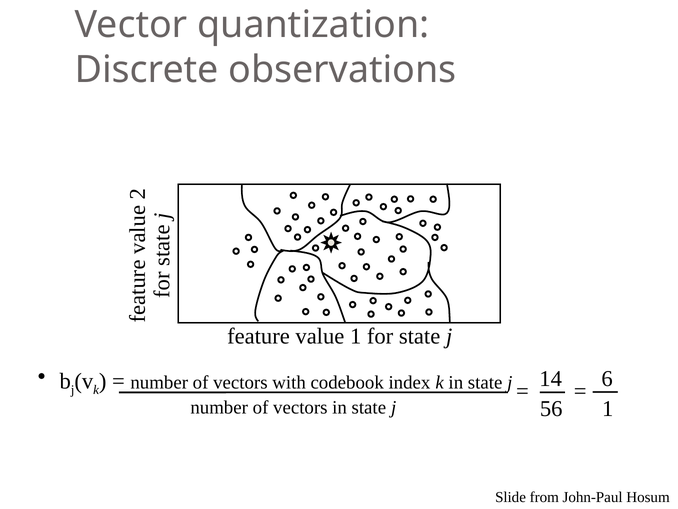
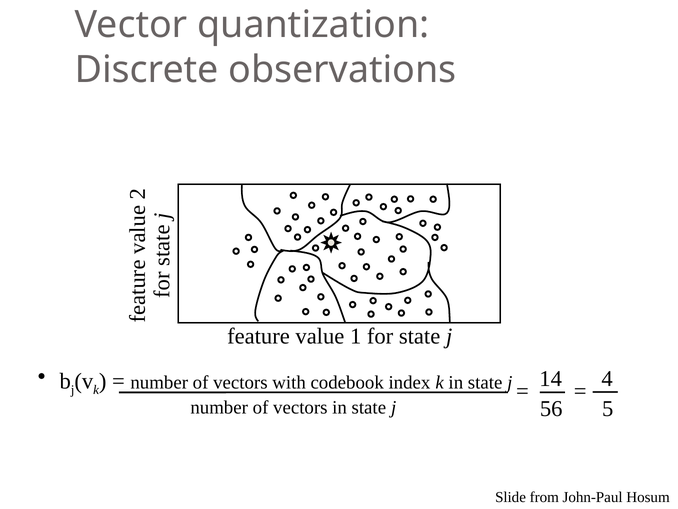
6: 6 -> 4 (607, 378)
56 1: 1 -> 5 (608, 408)
